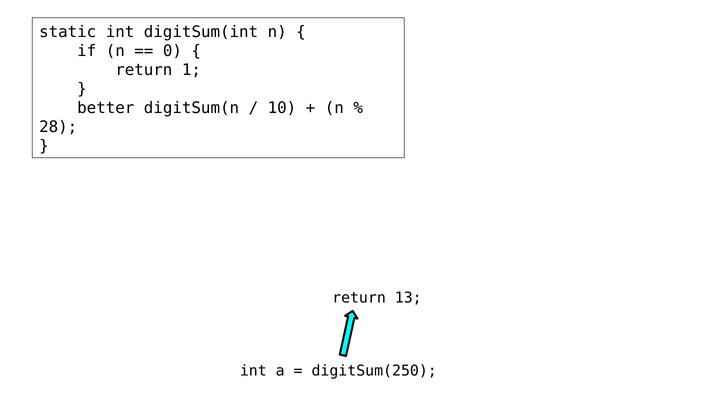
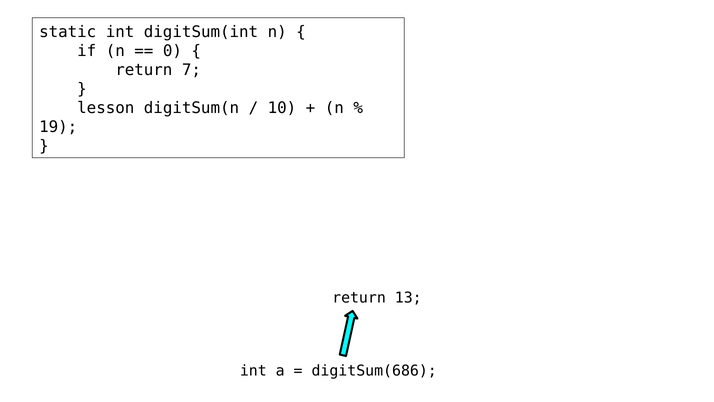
1: 1 -> 7 (191, 70)
better: better -> lesson (106, 108)
28: 28 -> 19 (58, 127)
digitSum(250: digitSum(250 -> digitSum(686 (374, 370)
